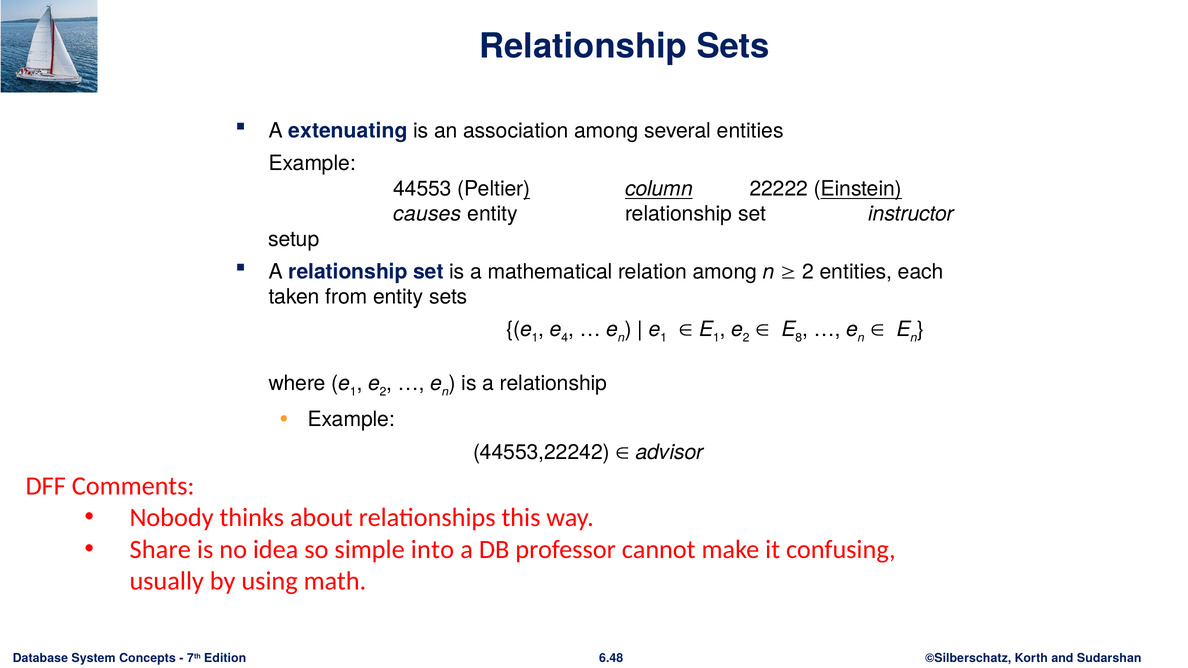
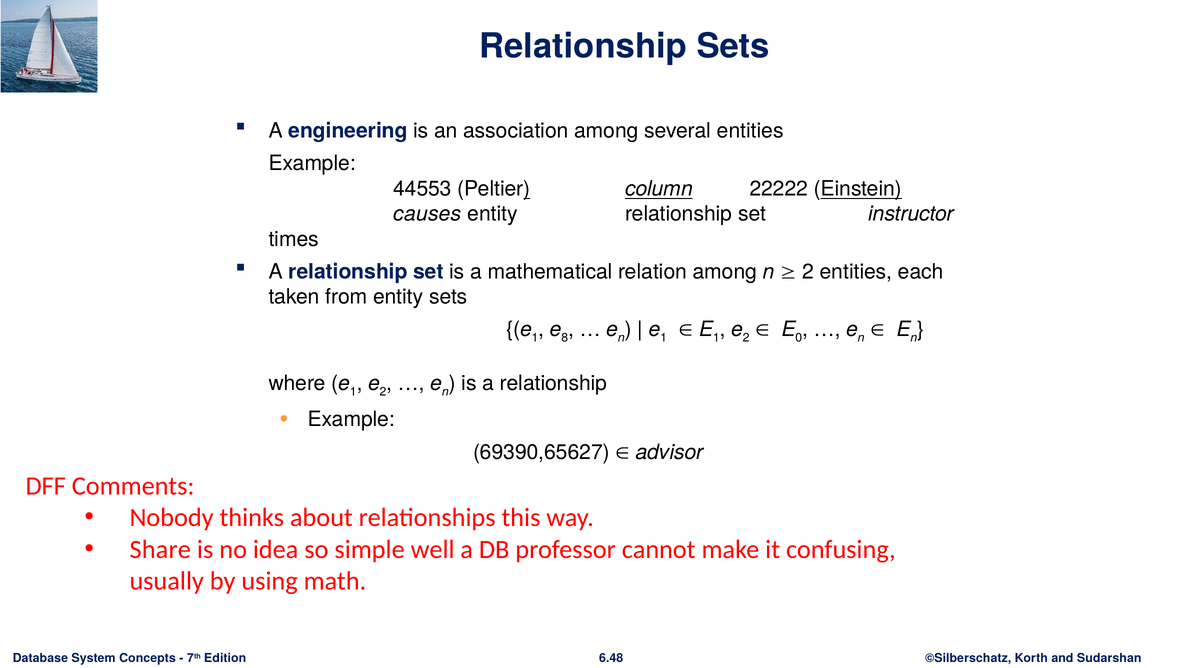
extenuating: extenuating -> engineering (348, 131)
setup: setup -> times (294, 239)
4: 4 -> 8 (565, 338)
8: 8 -> 0 (799, 338)
44553,22242: 44553,22242 -> 69390,65627 (541, 452)
into: into -> well (433, 550)
